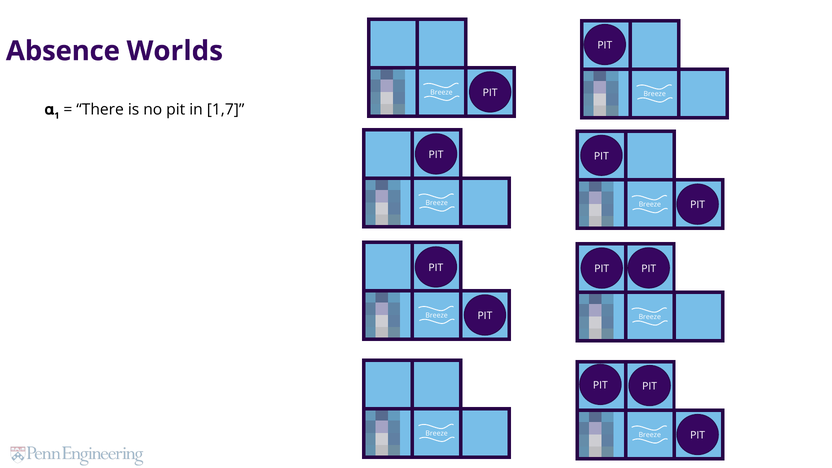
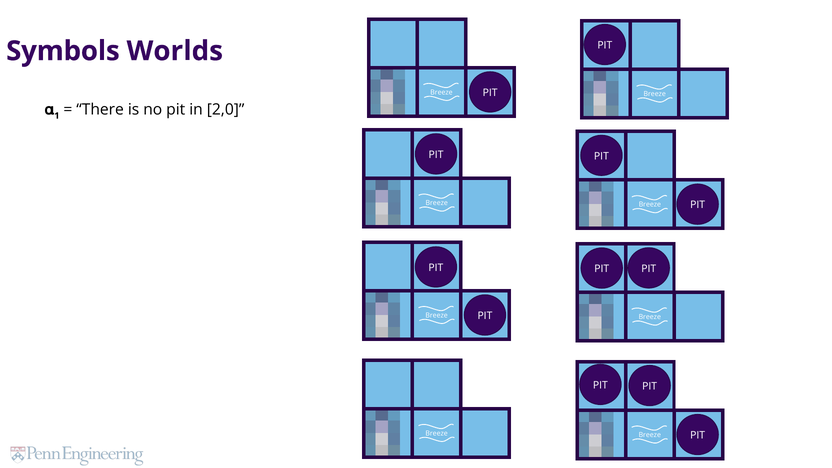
Absence: Absence -> Symbols (63, 51)
1,7: 1,7 -> 2,0 (226, 110)
